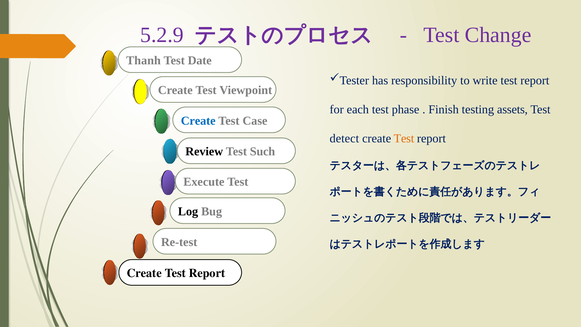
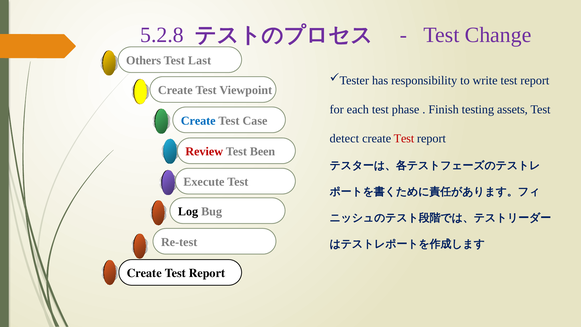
5.2.9: 5.2.9 -> 5.2.8 (162, 35)
Thanh: Thanh -> Others (144, 60)
Date: Date -> Last (200, 60)
Test colour: orange -> red (404, 139)
Review colour: black -> red (204, 152)
Such: Such -> Been (262, 152)
